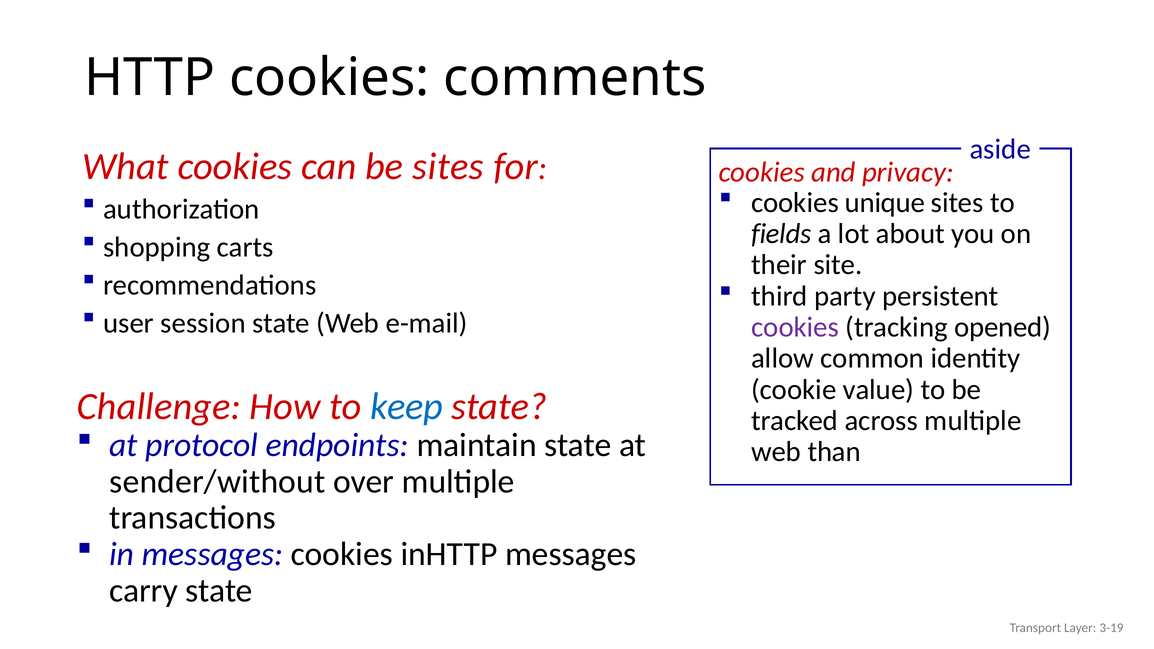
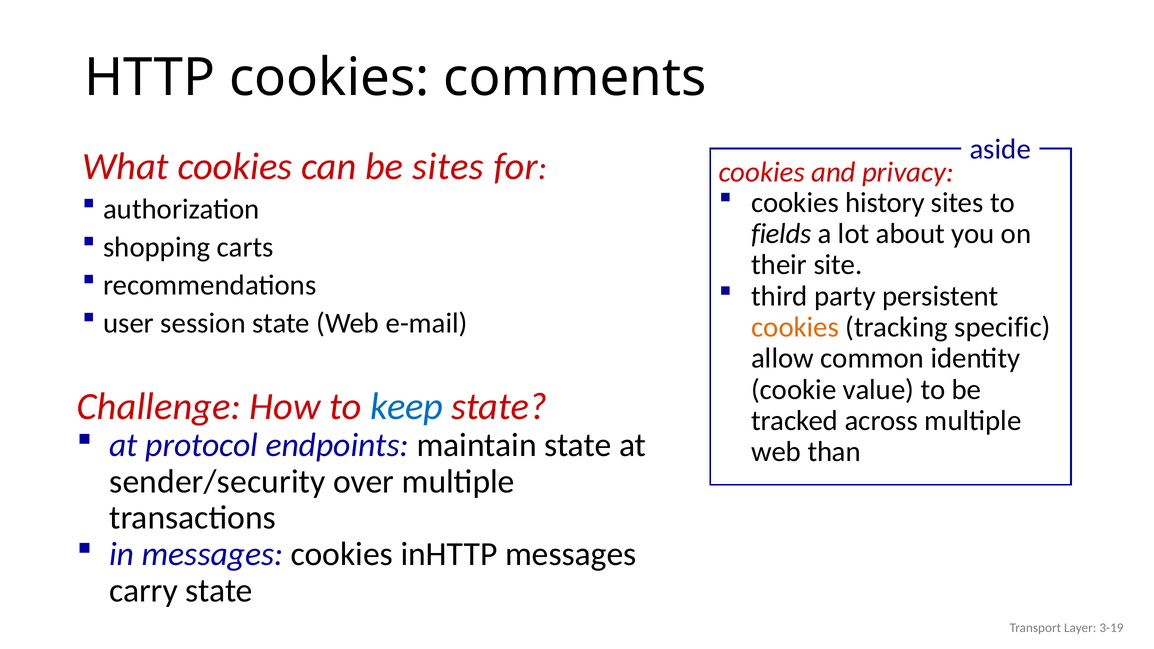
unique: unique -> history (885, 203)
cookies colour: purple -> orange (795, 327)
opened: opened -> specific (1002, 327)
sender/without: sender/without -> sender/security (217, 482)
